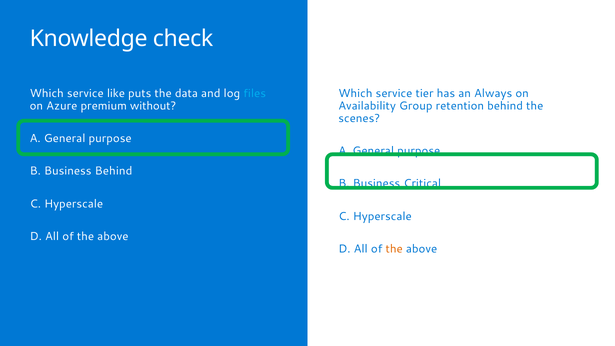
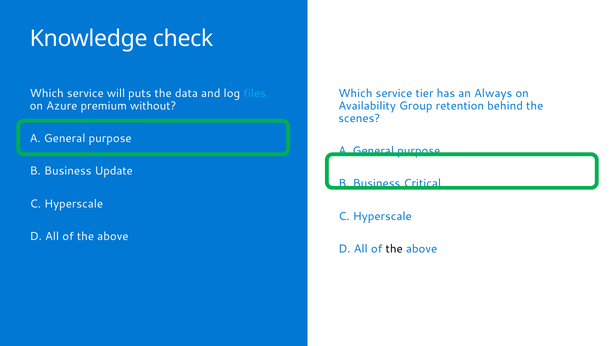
like: like -> will (116, 93)
Business Behind: Behind -> Update (114, 171)
the colour: orange -> black (394, 249)
